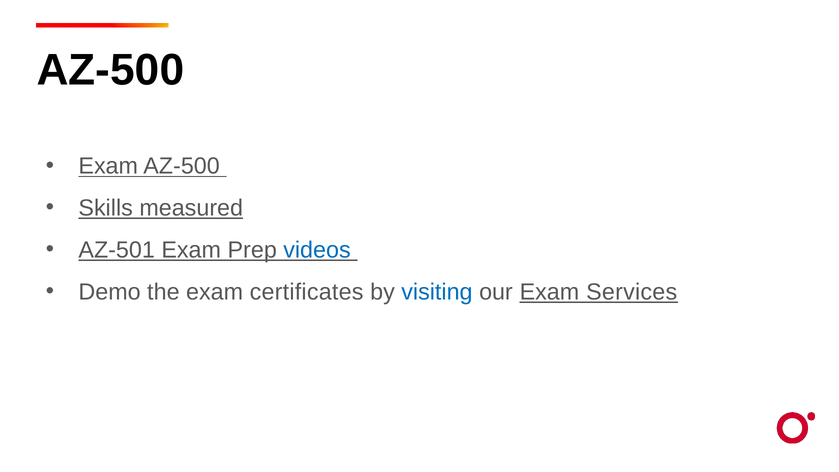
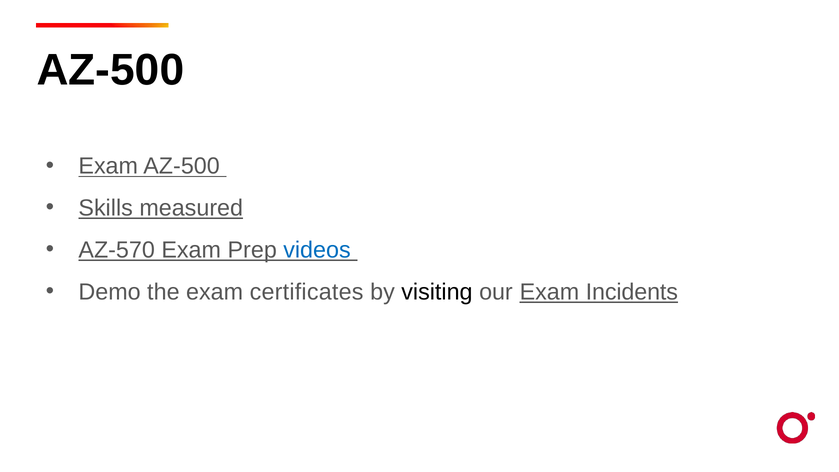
AZ-501: AZ-501 -> AZ-570 (117, 250)
visiting colour: blue -> black (437, 292)
Services: Services -> Incidents (632, 292)
